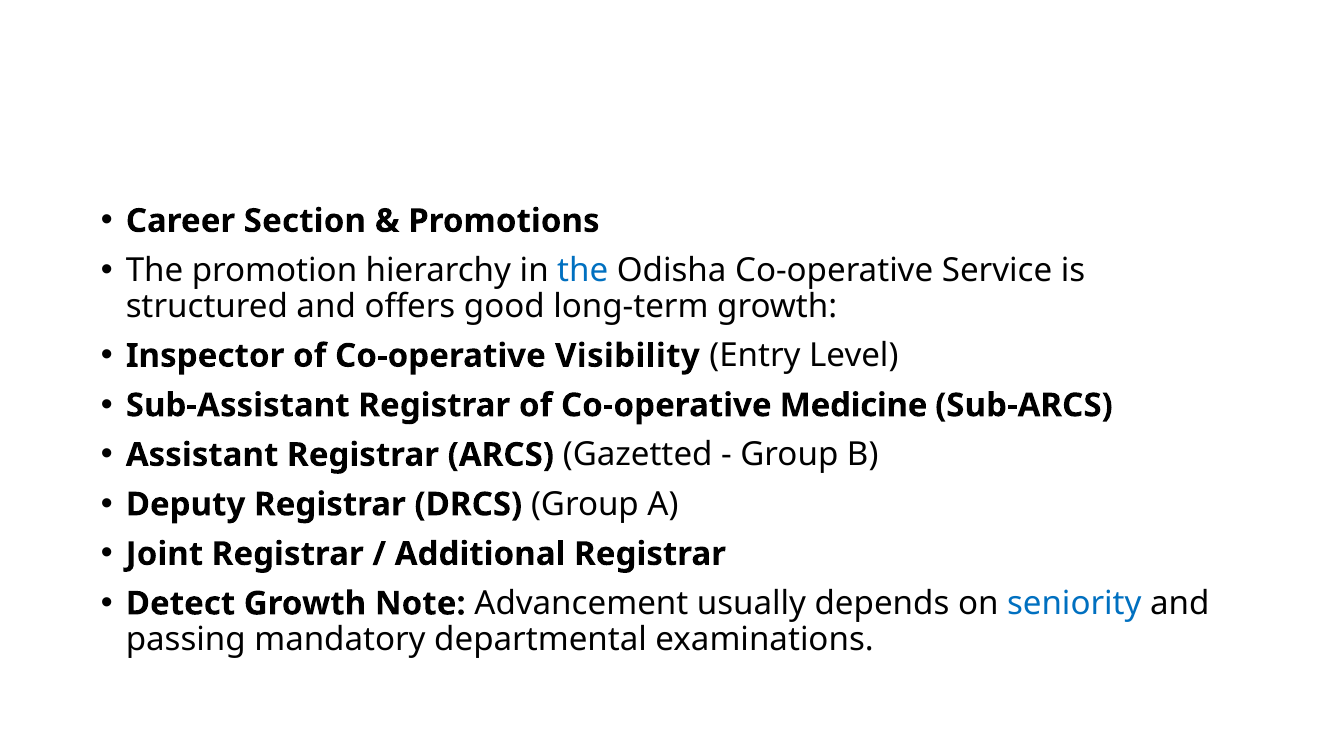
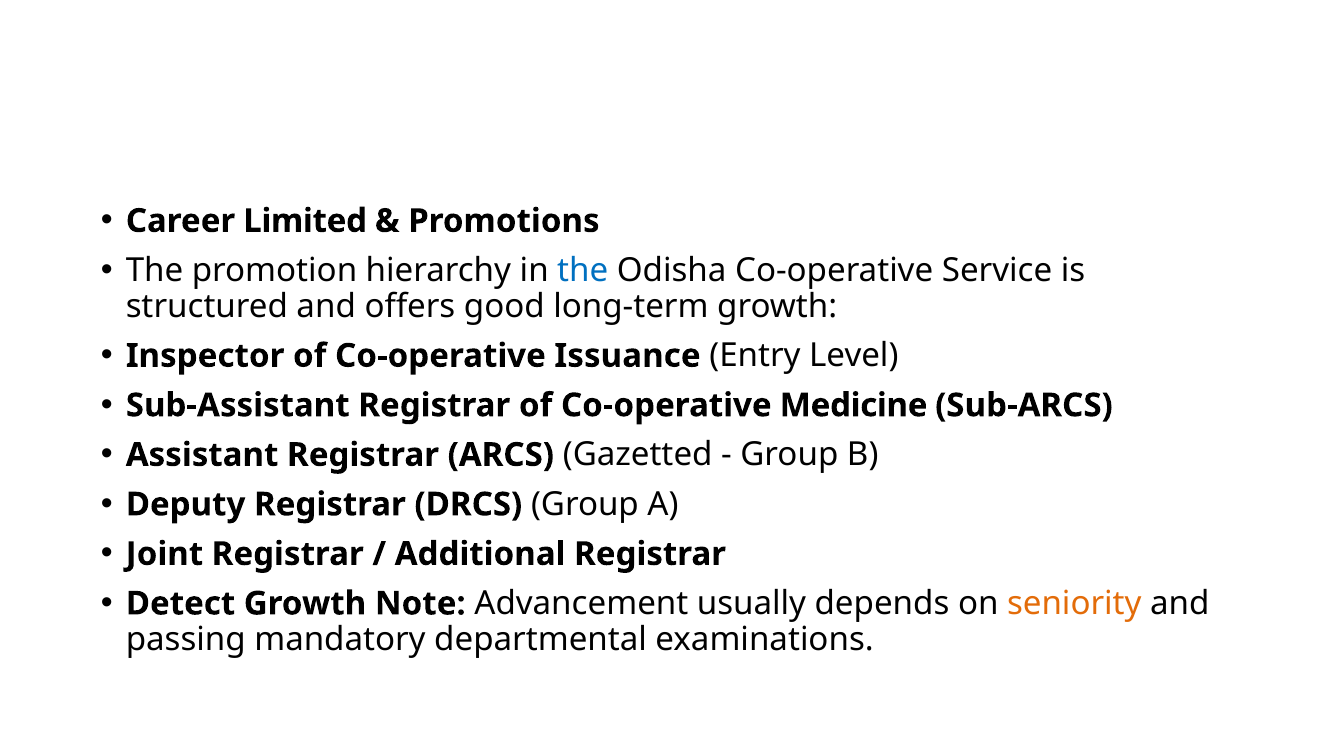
Section: Section -> Limited (305, 221)
Visibility: Visibility -> Issuance (627, 356)
seniority colour: blue -> orange (1074, 603)
